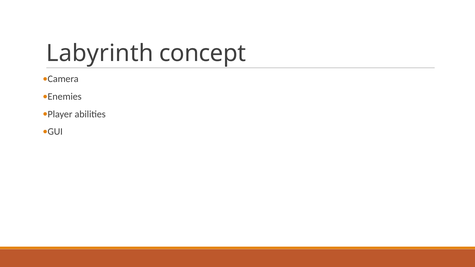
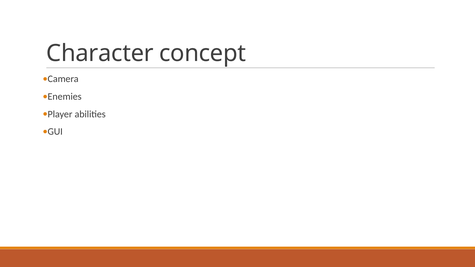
Labyrinth: Labyrinth -> Character (100, 53)
